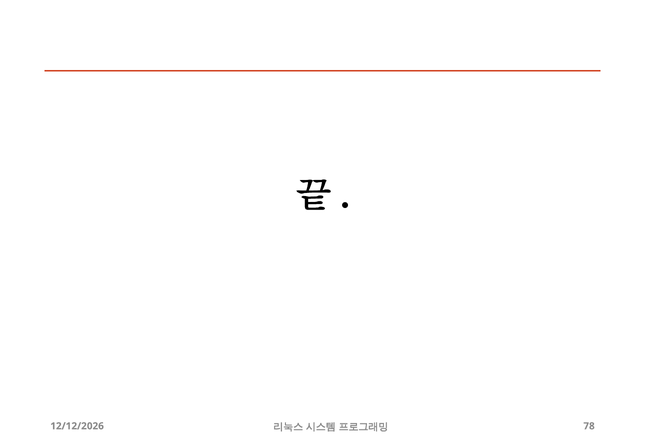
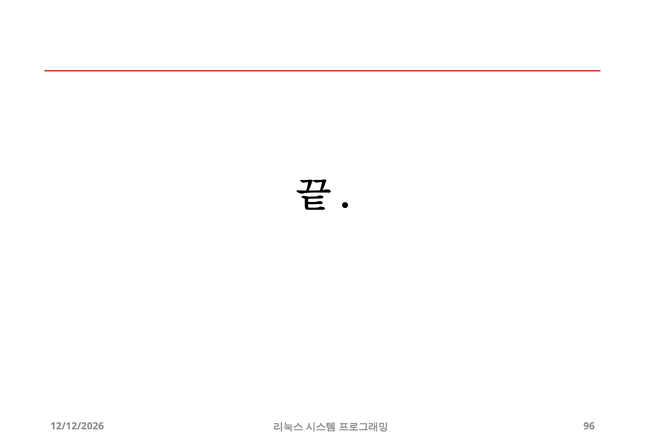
78: 78 -> 96 (589, 426)
